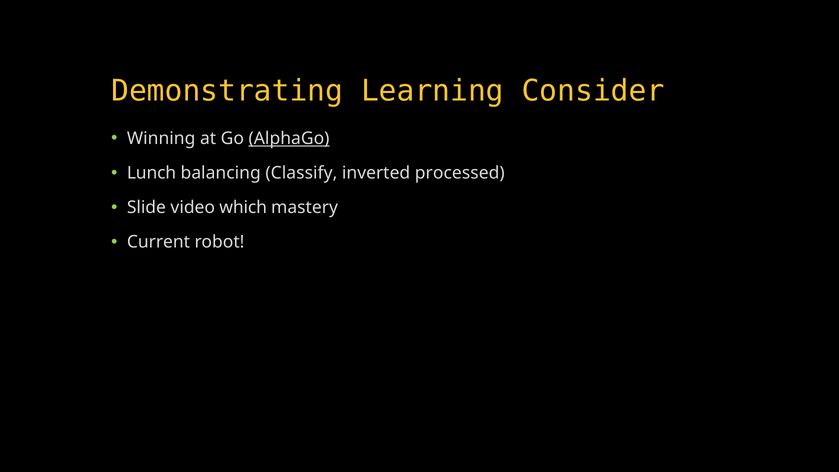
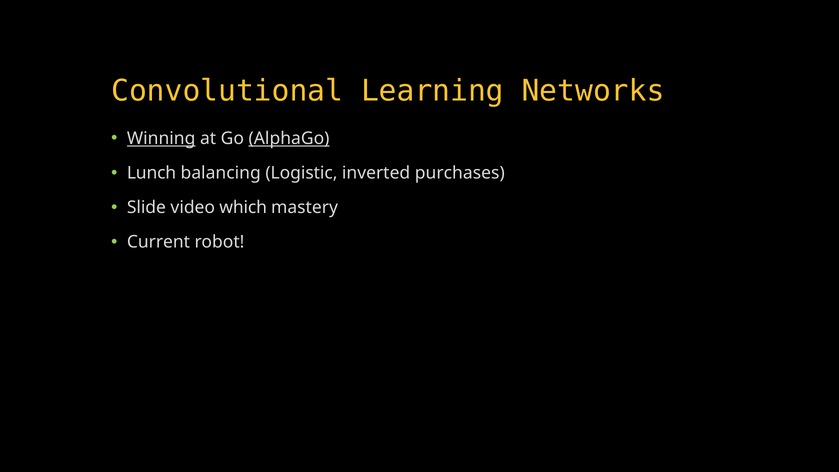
Demonstrating: Demonstrating -> Convolutional (227, 91)
Consider: Consider -> Networks (593, 91)
Winning underline: none -> present (161, 138)
Classify: Classify -> Logistic (301, 173)
processed: processed -> purchases (460, 173)
